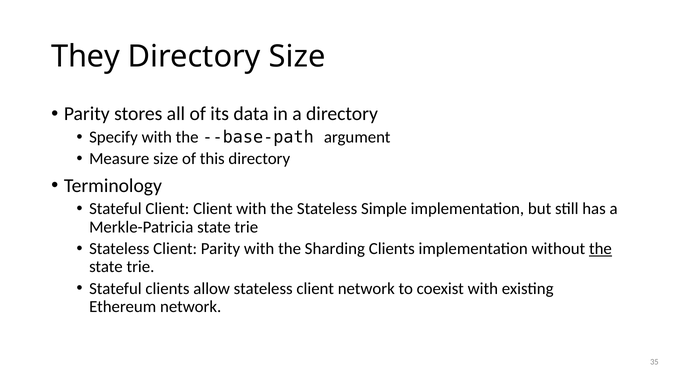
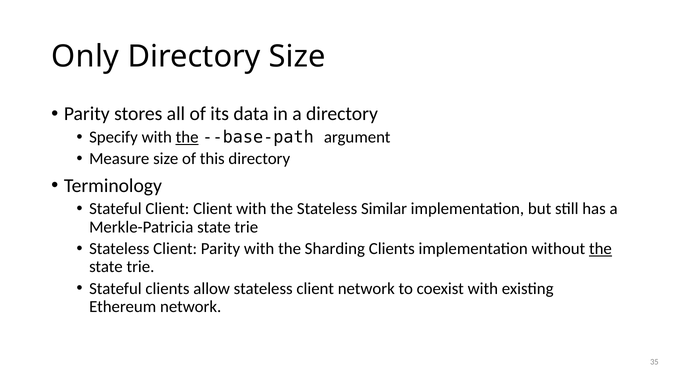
They: They -> Only (85, 57)
the underline: none -> present (187, 137)
Simple: Simple -> Similar (384, 209)
